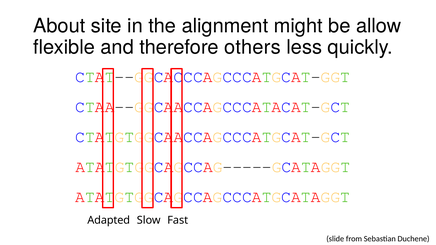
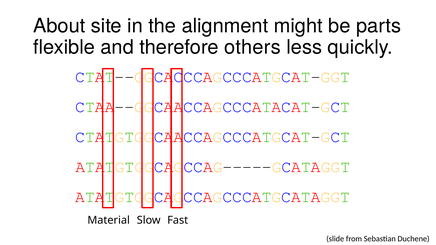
allow: allow -> parts (379, 26)
Adapted: Adapted -> Material (109, 220)
